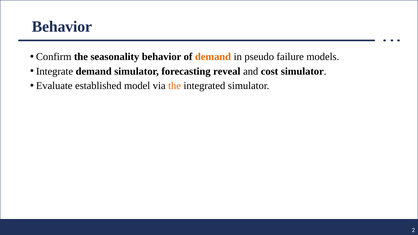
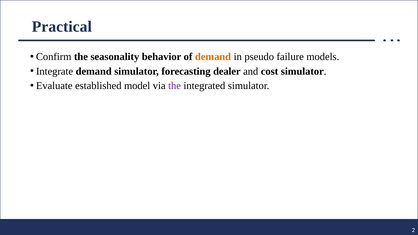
Behavior: Behavior -> Practical (62, 27)
reveal: reveal -> dealer (227, 71)
the colour: orange -> purple (175, 86)
